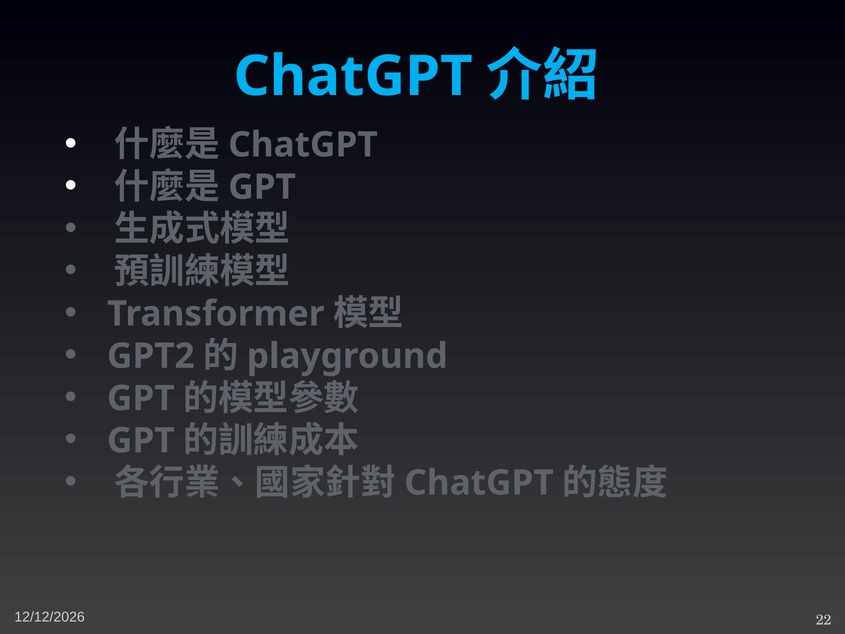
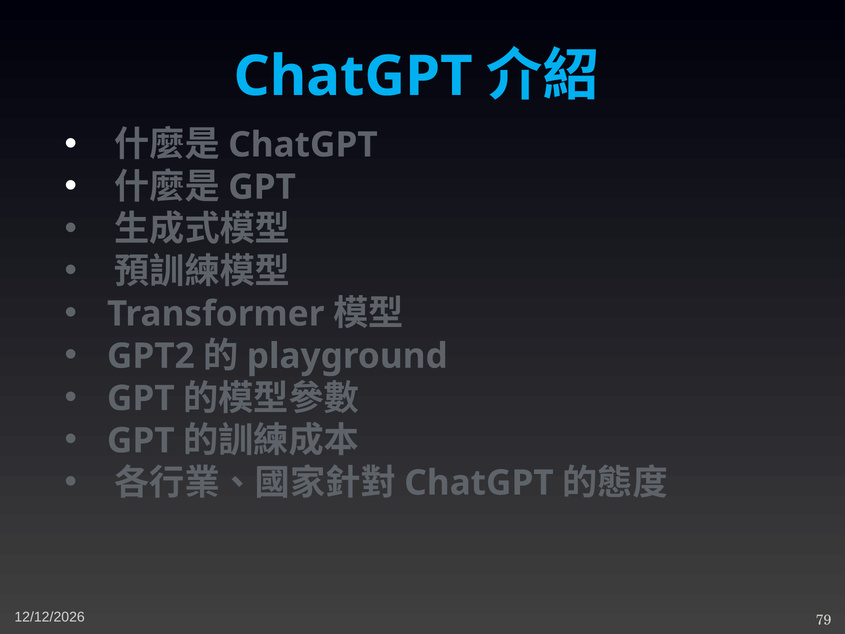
22: 22 -> 79 (824, 620)
